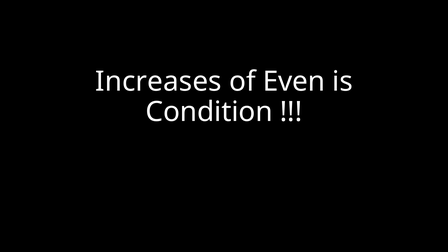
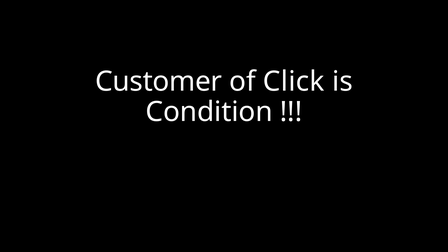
Increases: Increases -> Customer (159, 82)
Even: Even -> Click (294, 82)
